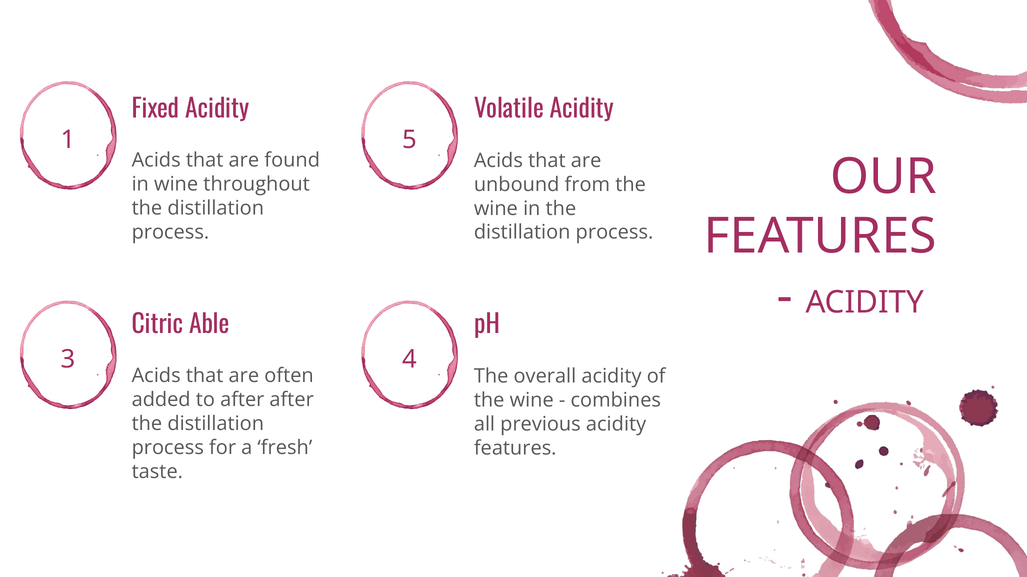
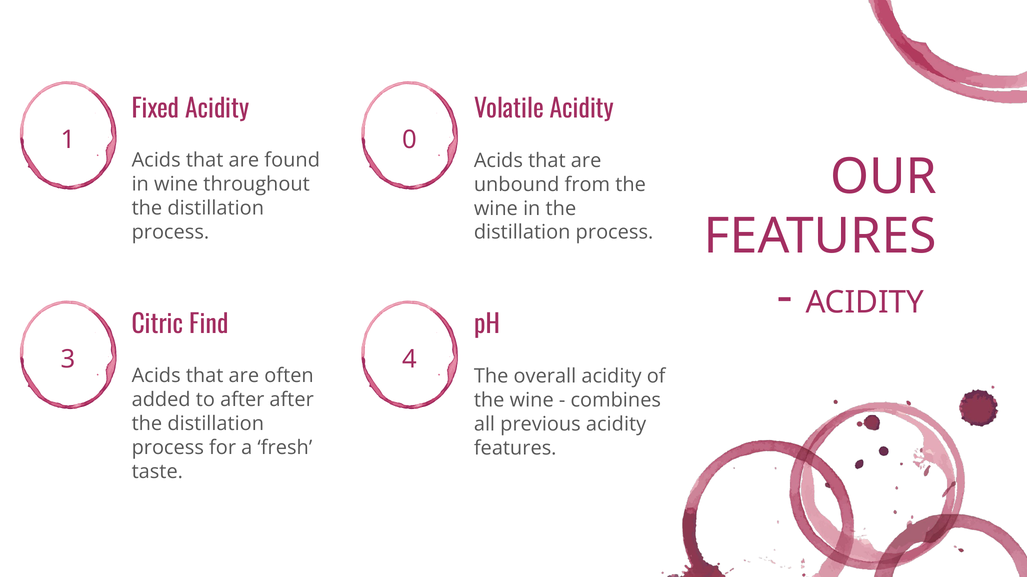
5: 5 -> 0 (410, 140)
Able: Able -> Find (209, 325)
